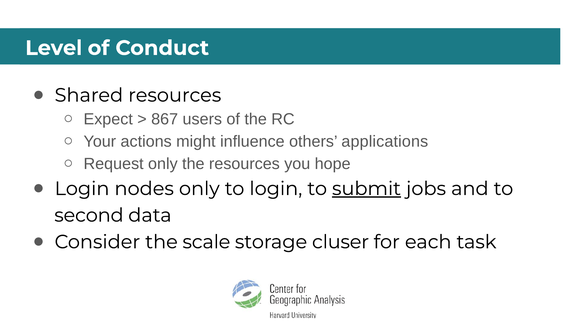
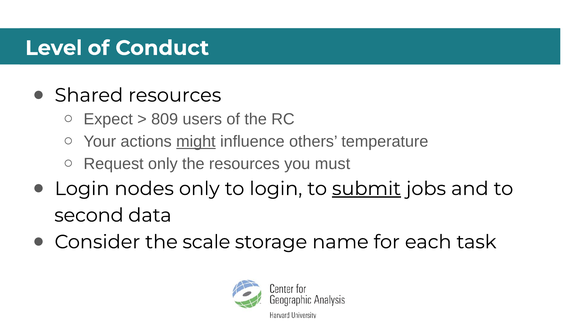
867: 867 -> 809 (165, 119)
might underline: none -> present (196, 142)
applications: applications -> temperature (385, 142)
hope: hope -> must (333, 164)
cluser: cluser -> name (340, 242)
